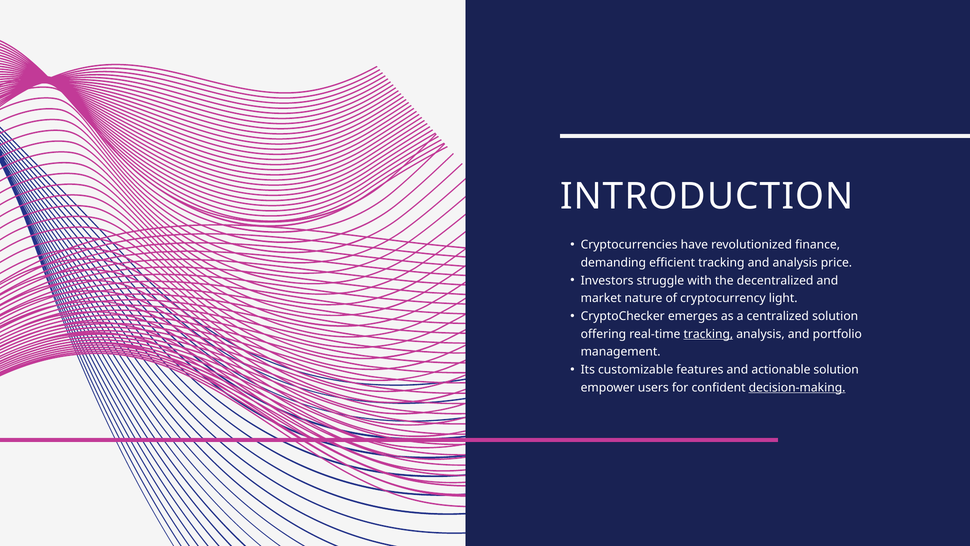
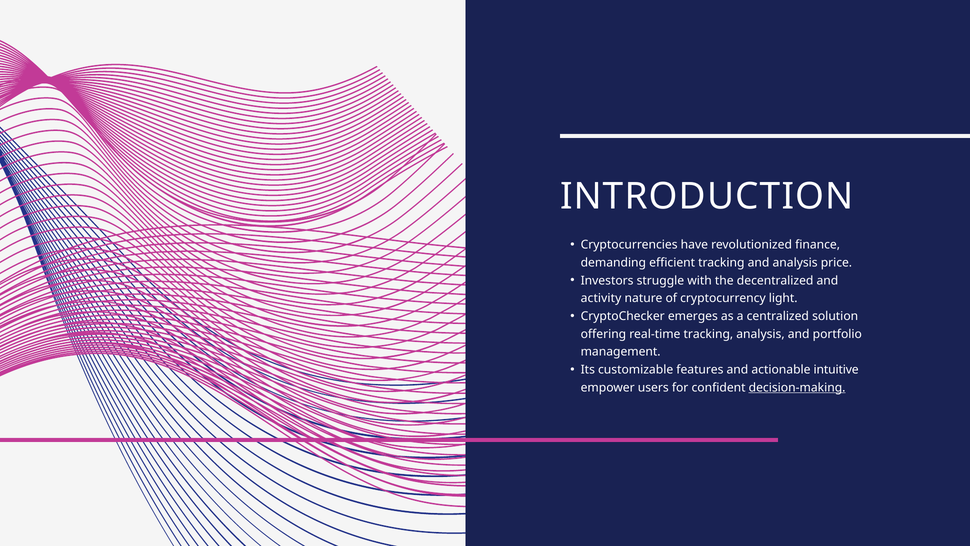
market: market -> activity (601, 298)
tracking underline: present -> none (708, 334)
actionable solution: solution -> intuitive (836, 369)
